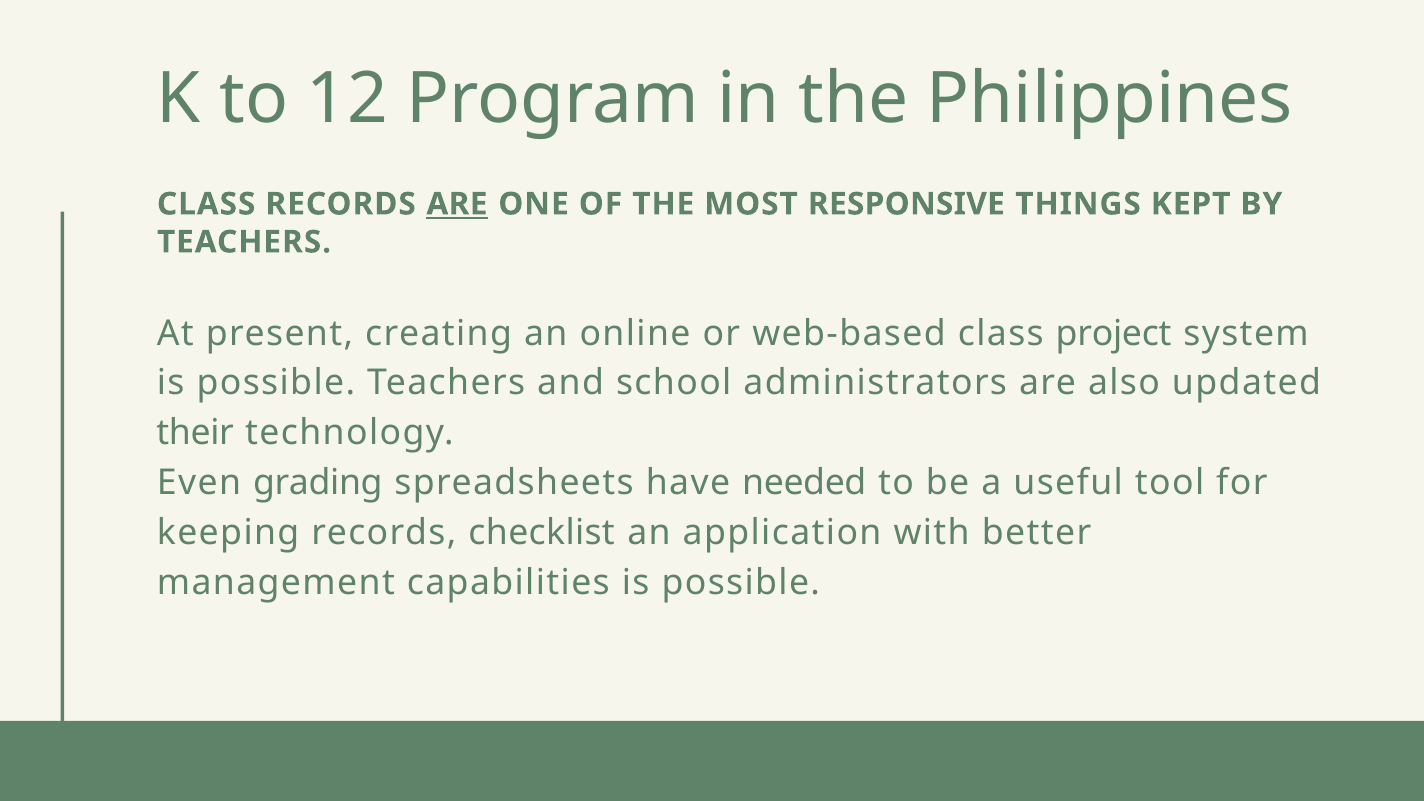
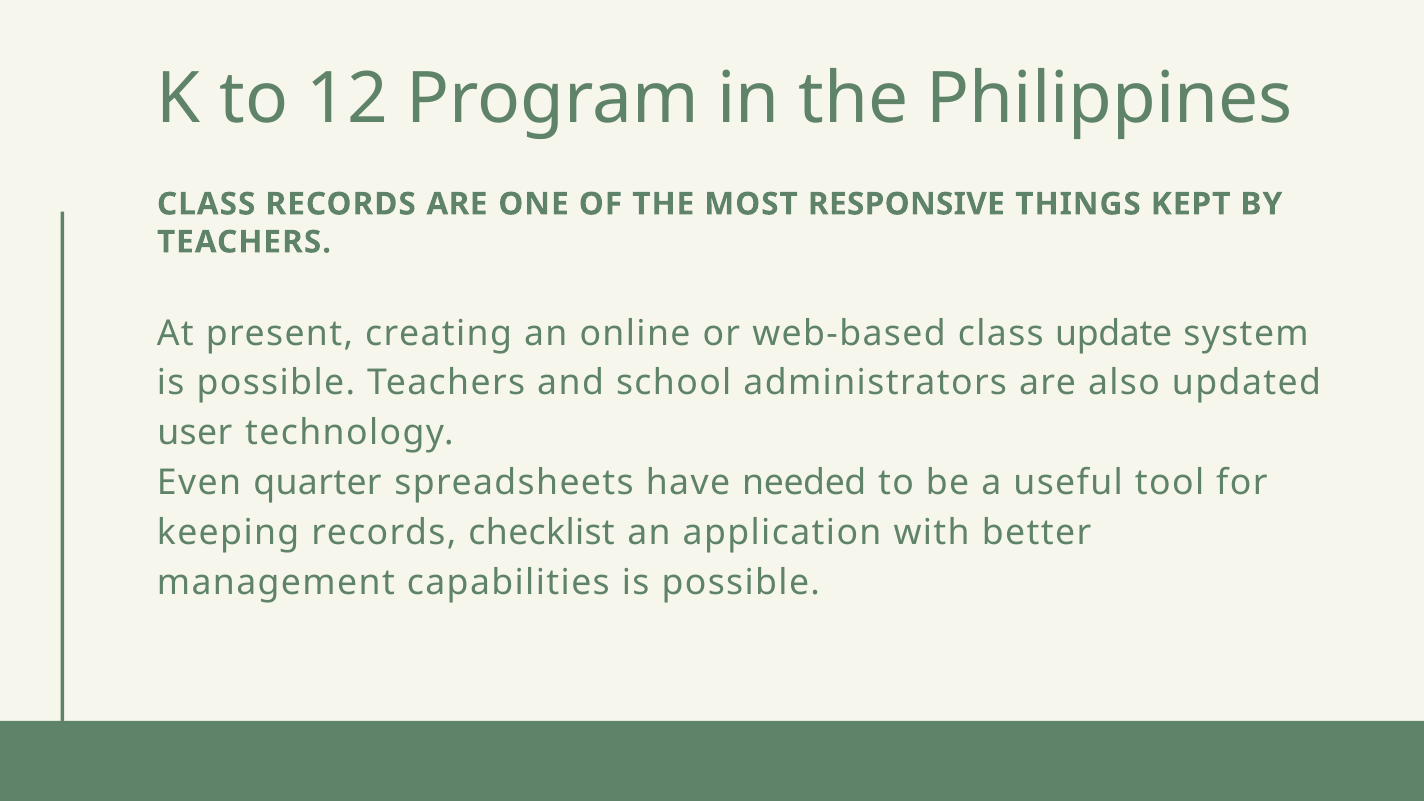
ARE underline: present -> none (457, 204)
project: project -> update (1114, 333)
their: their -> user (195, 433)
grading: grading -> quarter (317, 483)
